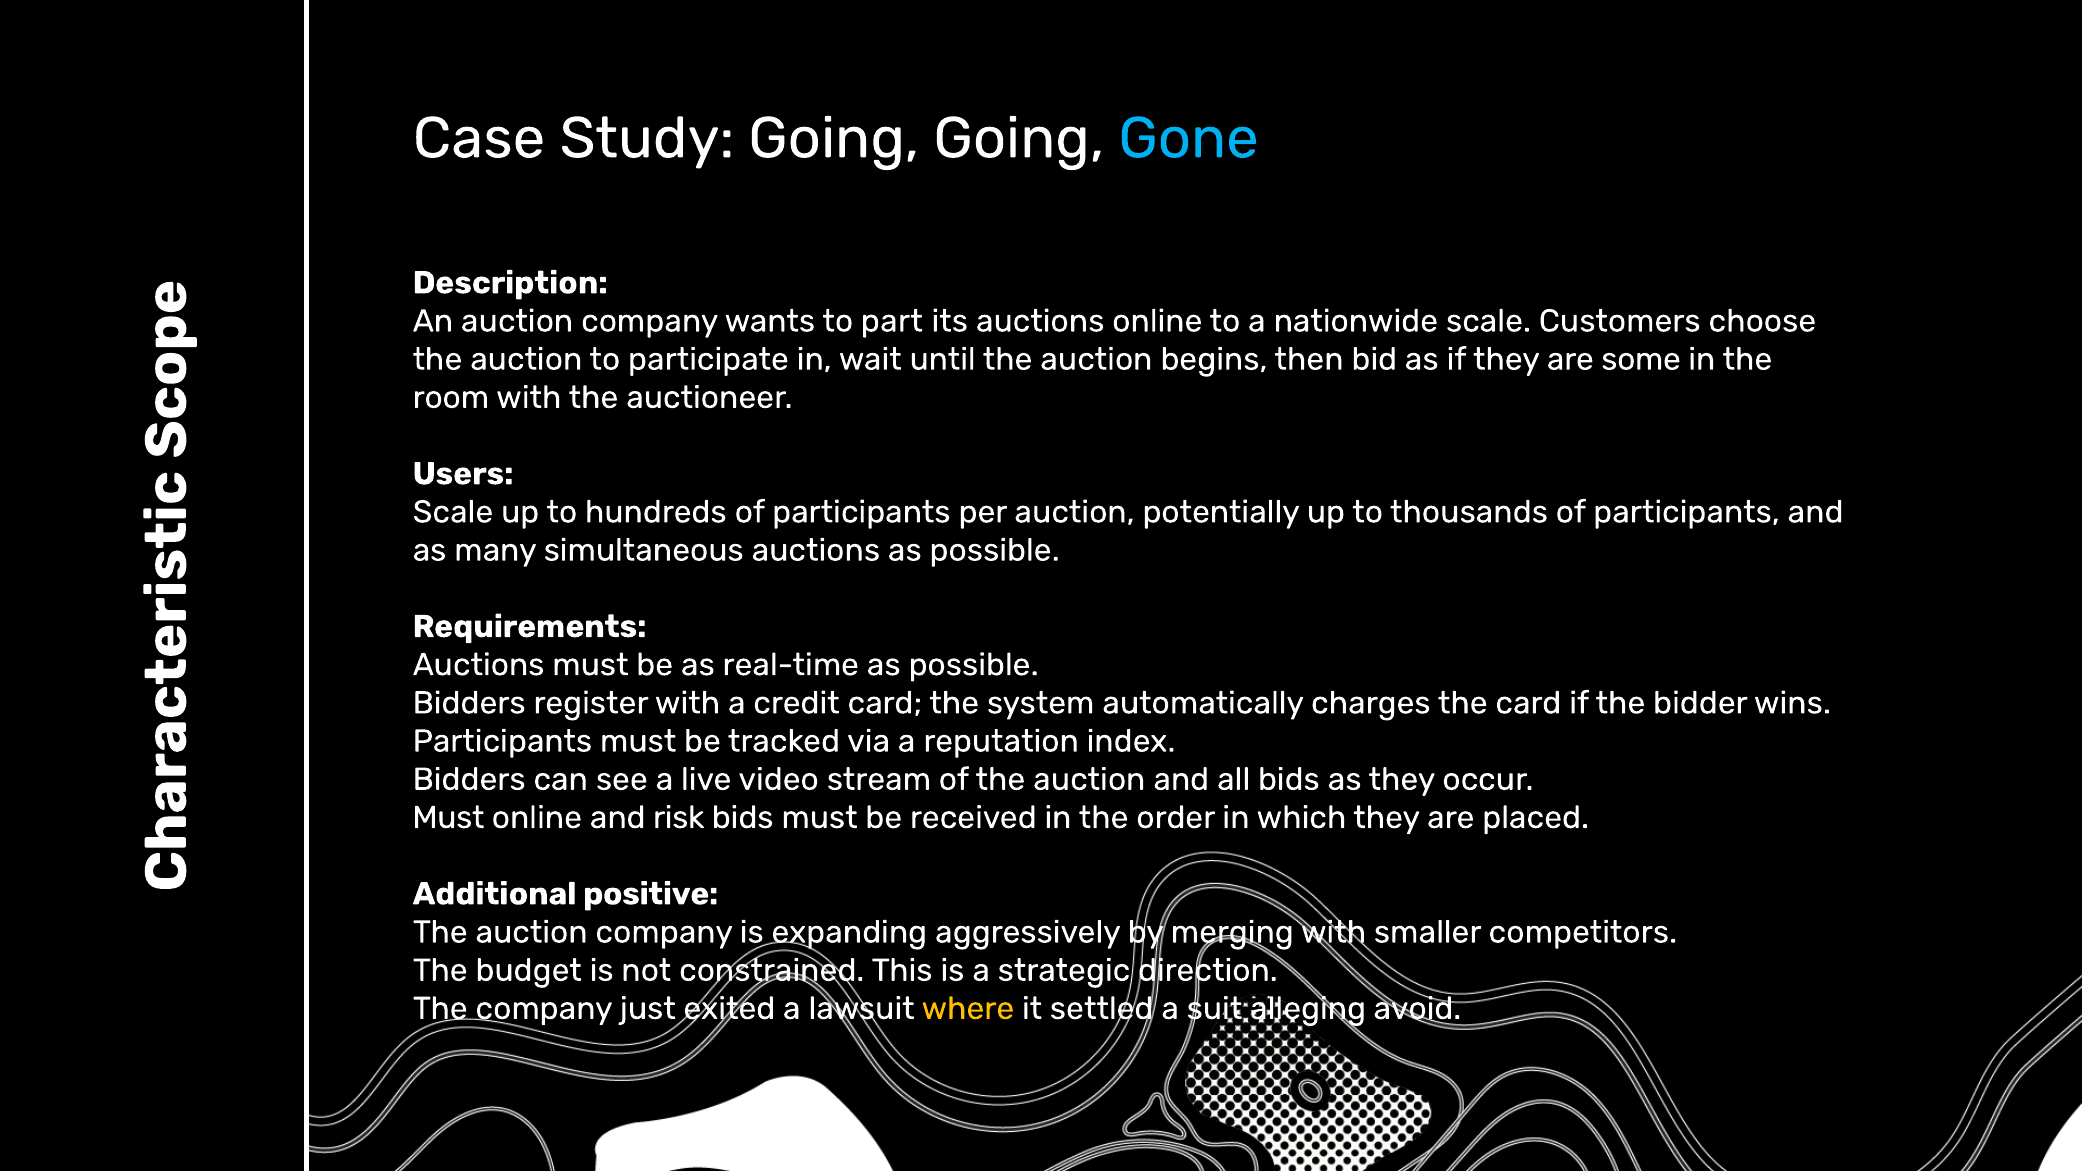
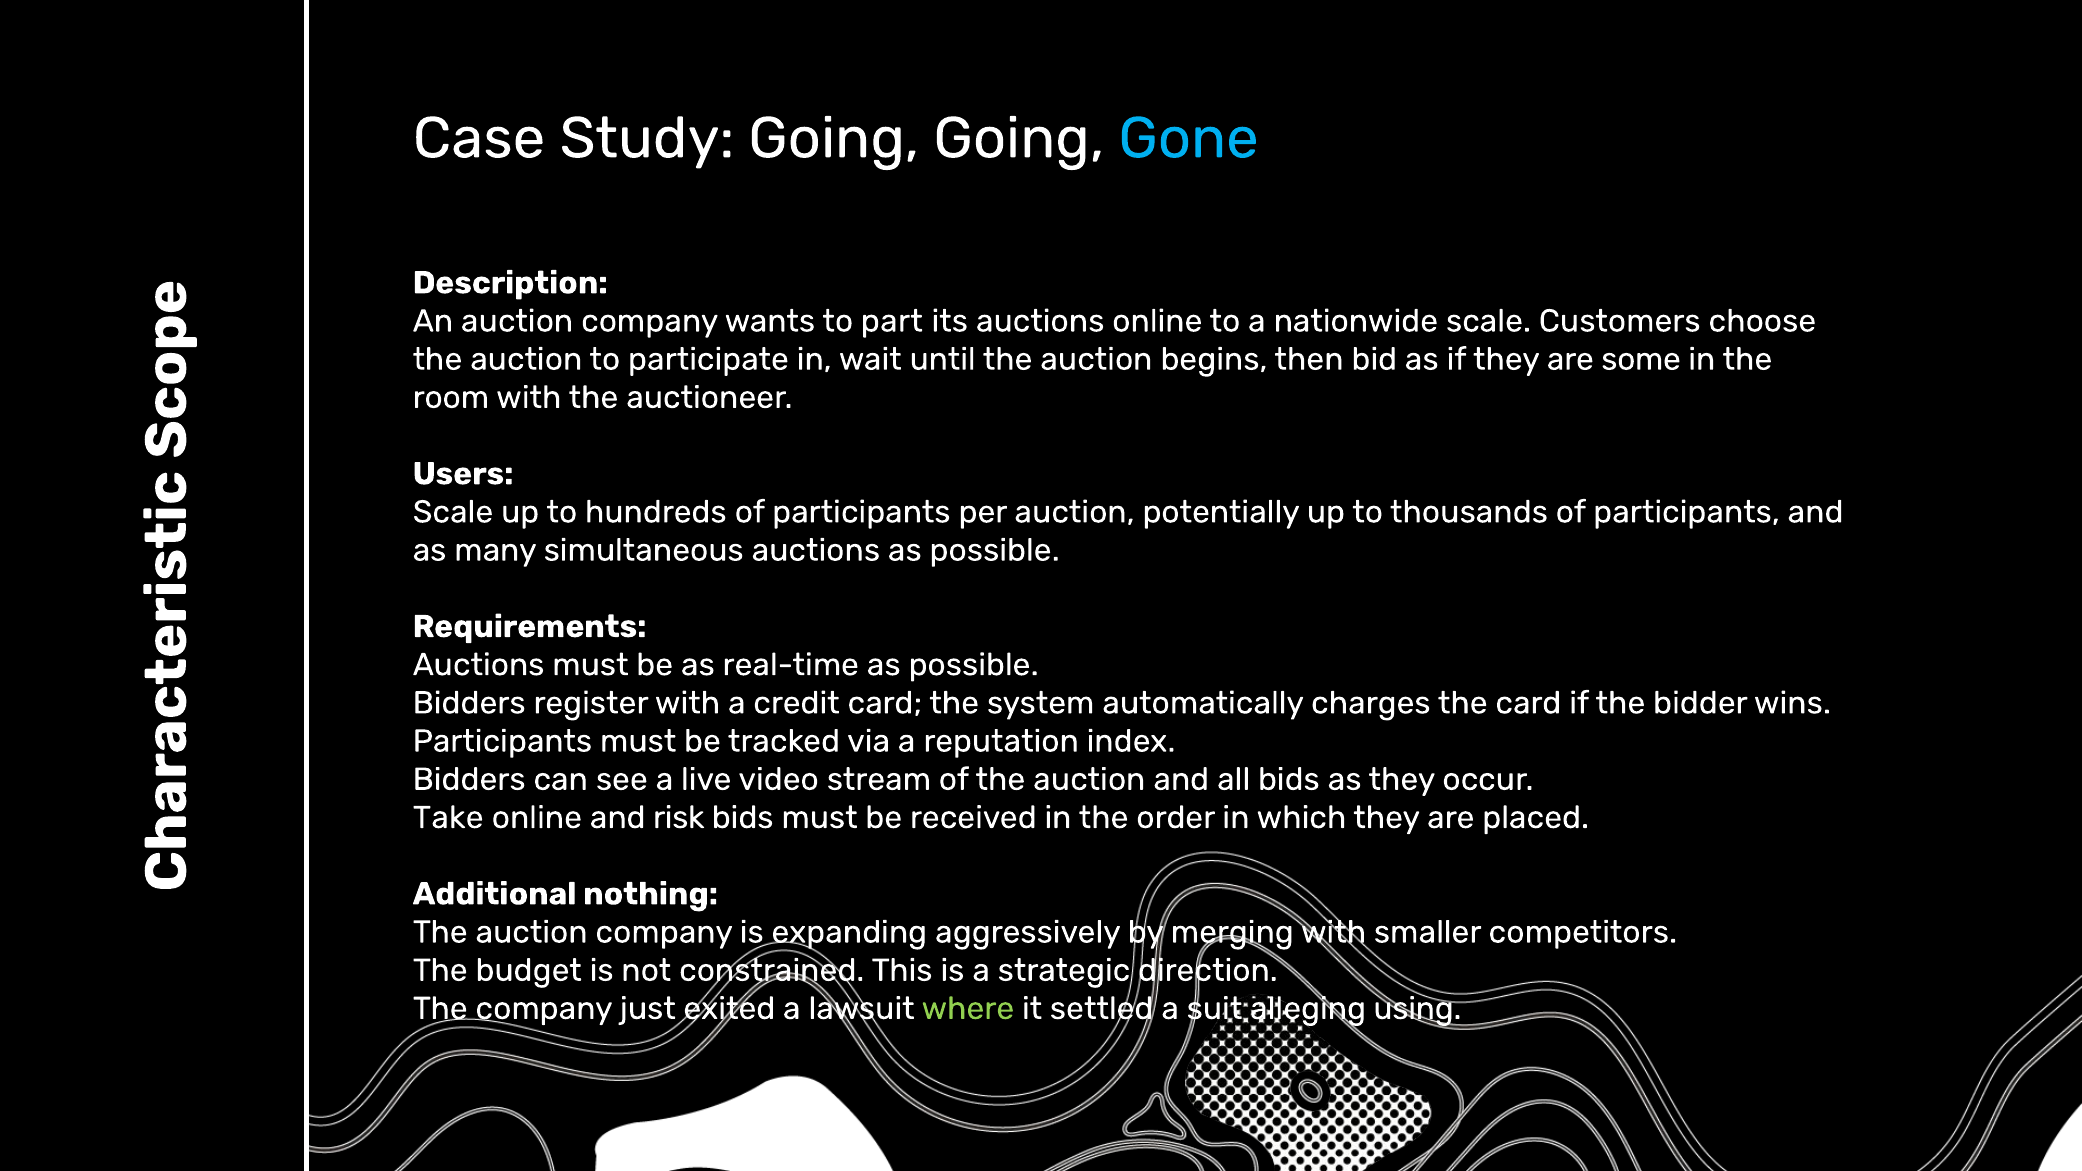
Must: Must -> Take (448, 818)
positive: positive -> nothing (651, 894)
where colour: yellow -> light green (968, 1009)
avoid: avoid -> using (1417, 1009)
